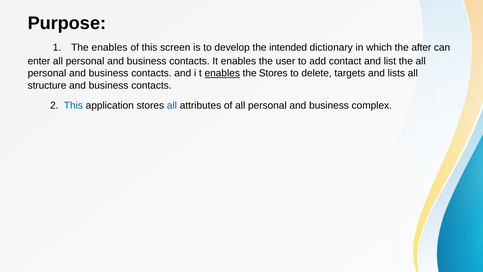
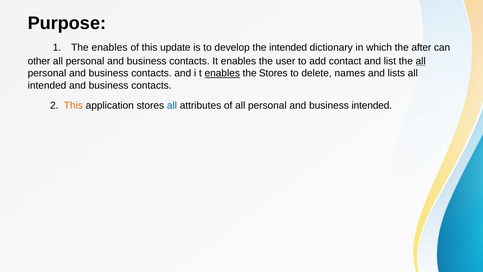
screen: screen -> update (175, 47)
enter: enter -> other (39, 61)
all underline: none -> present (421, 61)
targets: targets -> names (350, 73)
structure: structure -> intended (47, 85)
This colour: blue -> orange (73, 105)
business complex: complex -> intended (372, 105)
